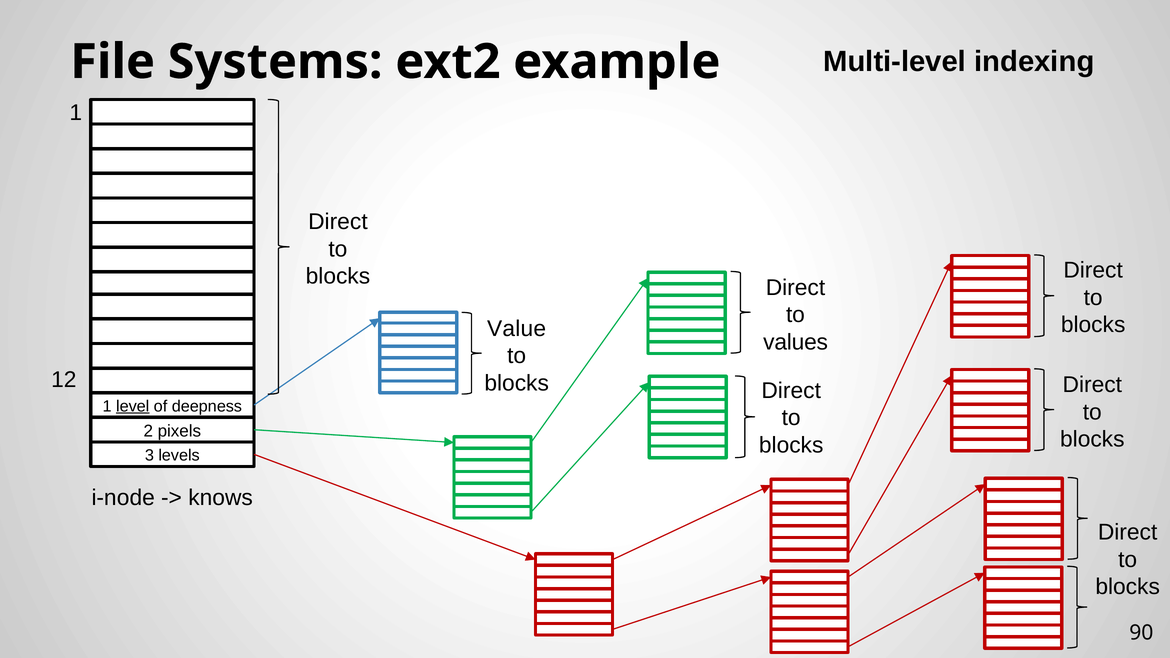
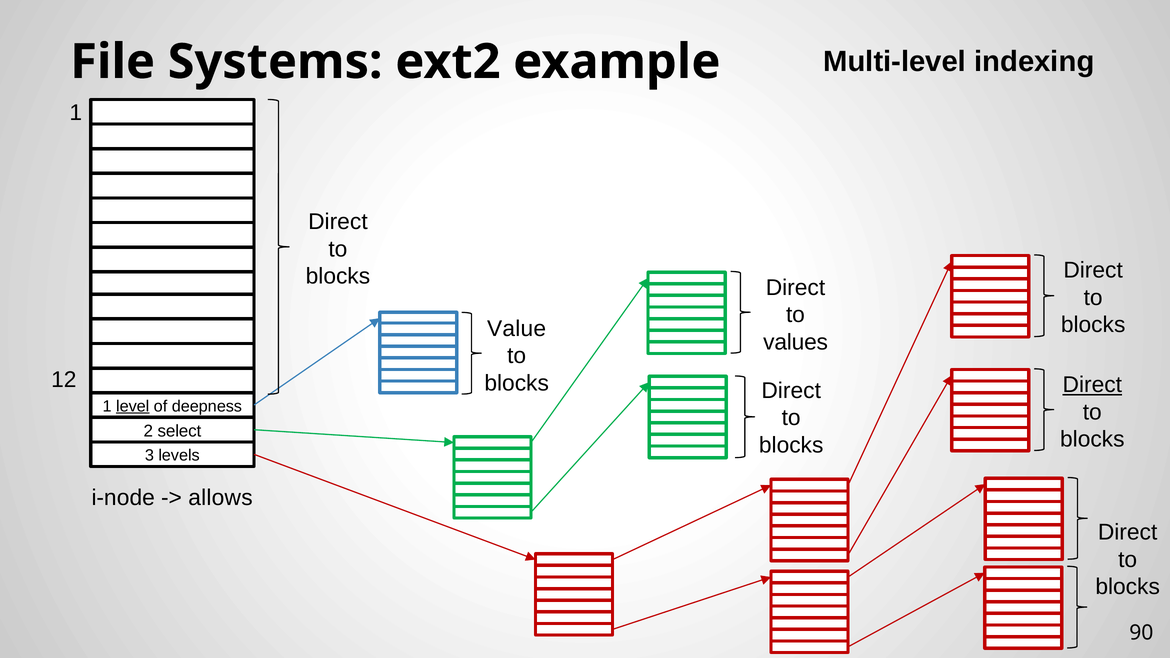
Direct underline: none -> present (1092, 385)
pixels: pixels -> select (179, 431)
knows: knows -> allows (220, 498)
